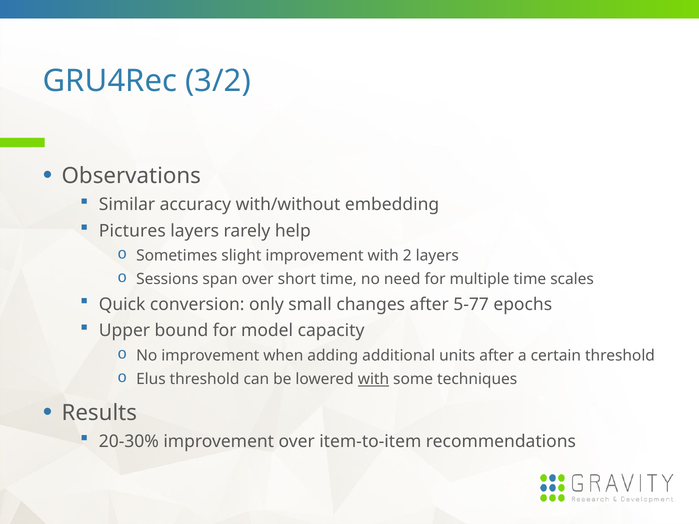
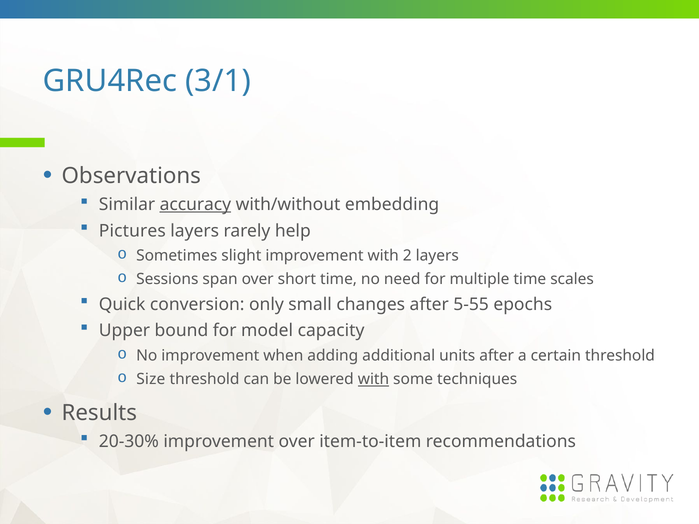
3/2: 3/2 -> 3/1 (218, 81)
accuracy underline: none -> present (195, 205)
5-77: 5-77 -> 5-55 (471, 305)
Elus: Elus -> Size (151, 379)
